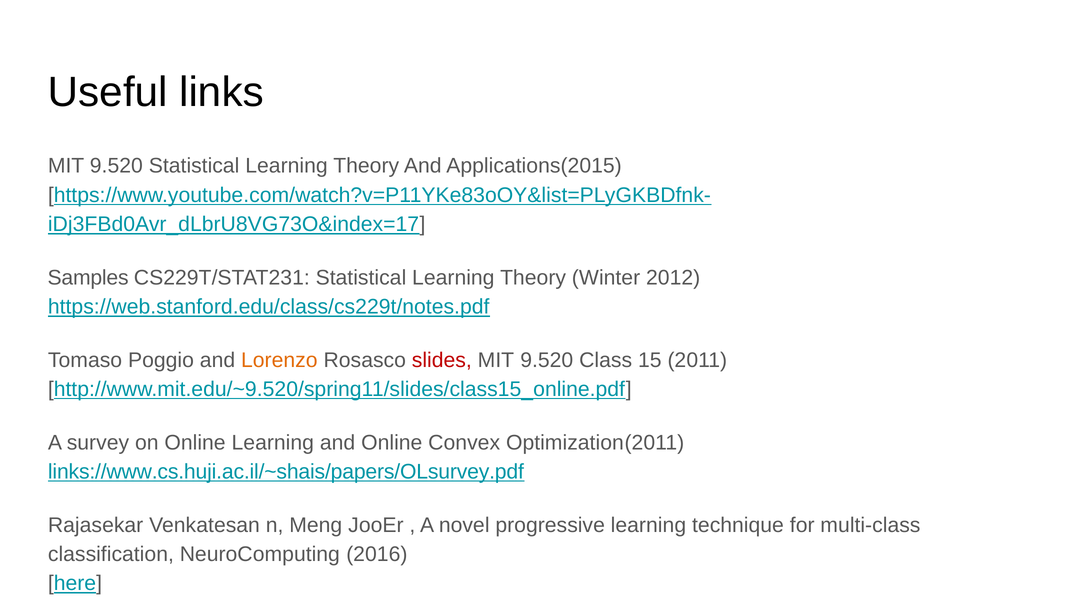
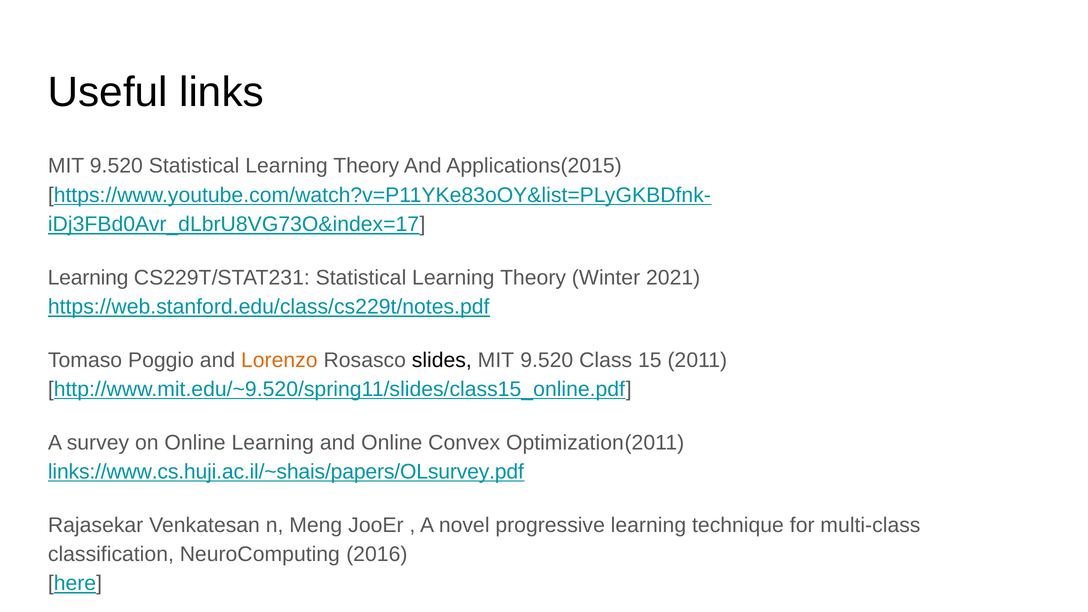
Samples: Samples -> Learning (88, 278)
2012: 2012 -> 2021 (673, 278)
slides colour: red -> black (442, 360)
